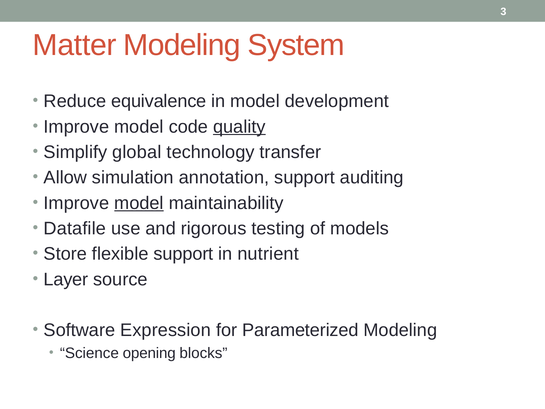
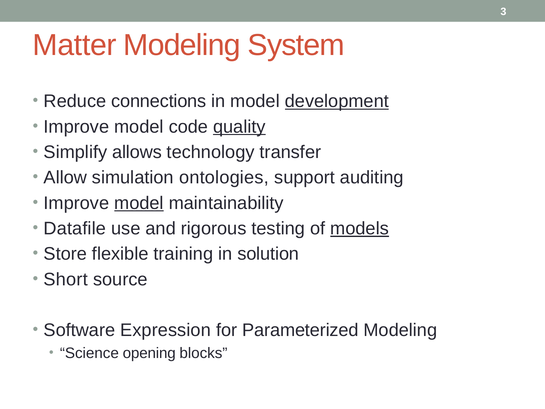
equivalence: equivalence -> connections (159, 101)
development underline: none -> present (337, 101)
global: global -> allows (137, 152)
annotation: annotation -> ontologies (224, 177)
models underline: none -> present (360, 228)
flexible support: support -> training (183, 254)
nutrient: nutrient -> solution (268, 254)
Layer: Layer -> Short (66, 279)
